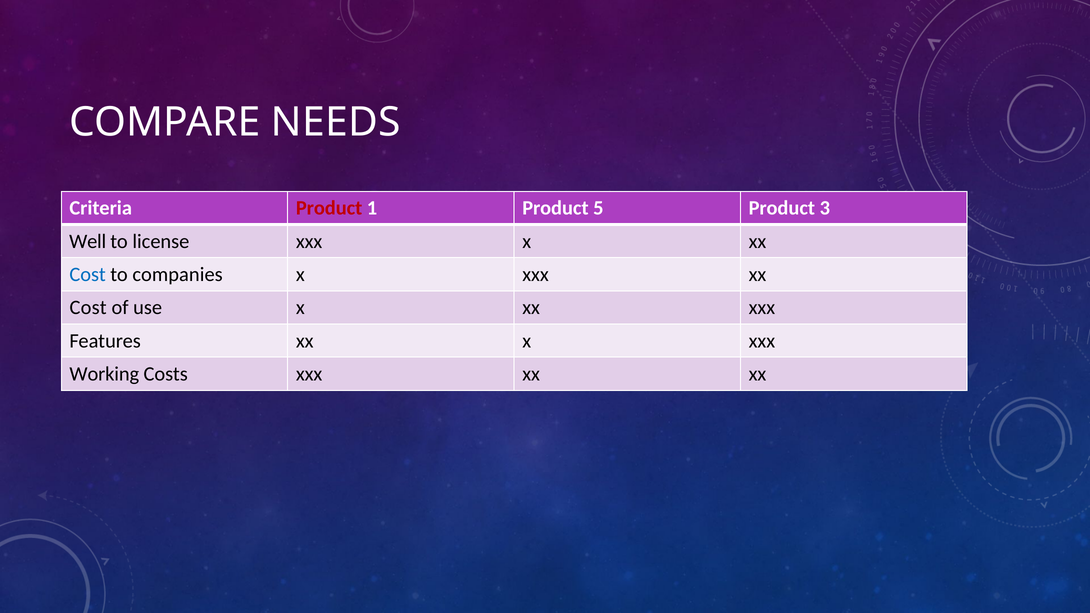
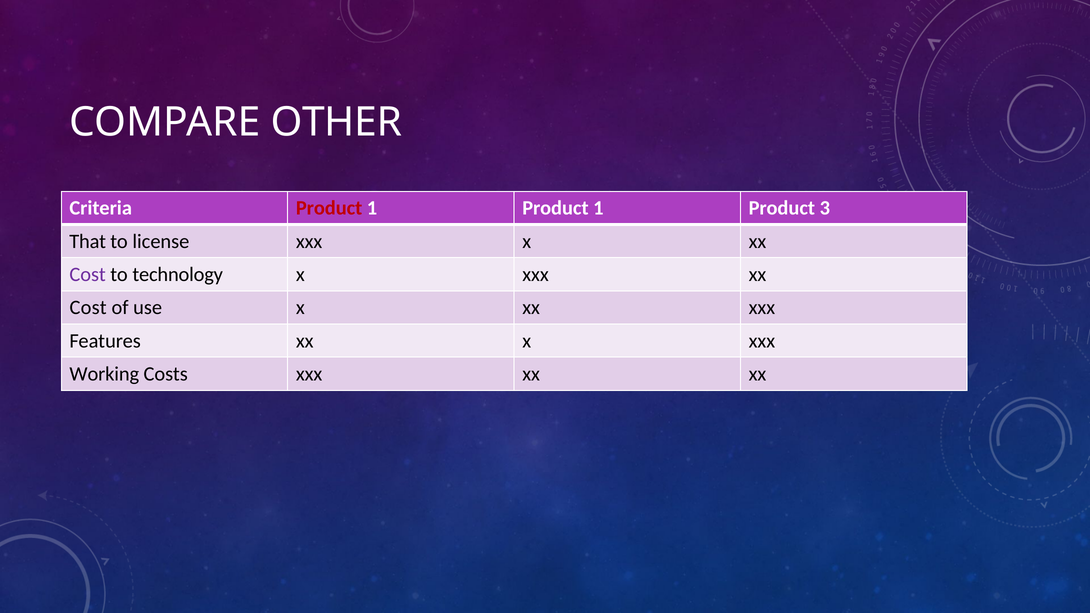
NEEDS: NEEDS -> OTHER (336, 122)
1 Product 5: 5 -> 1 (598, 208)
Well: Well -> That (88, 241)
Cost colour: blue -> purple (88, 275)
companies: companies -> technology (178, 275)
